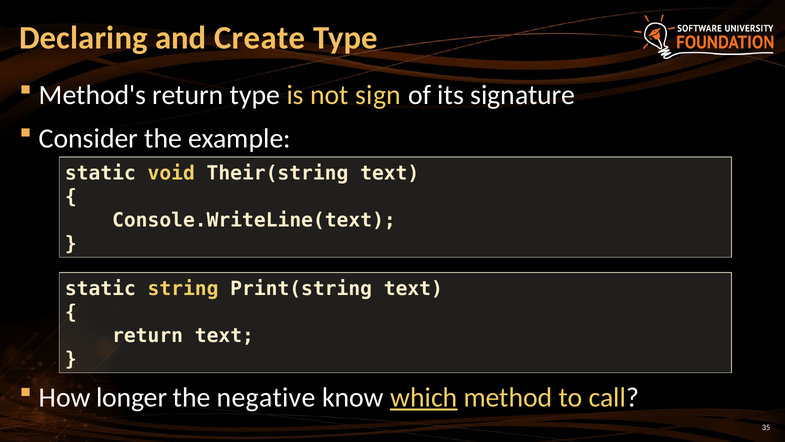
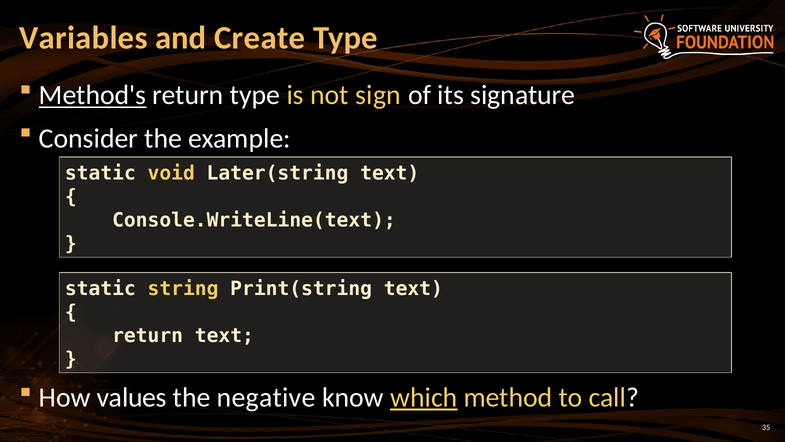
Declaring: Declaring -> Variables (83, 38)
Method's underline: none -> present (93, 95)
Their(string: Their(string -> Later(string (277, 173)
longer: longer -> values (132, 397)
